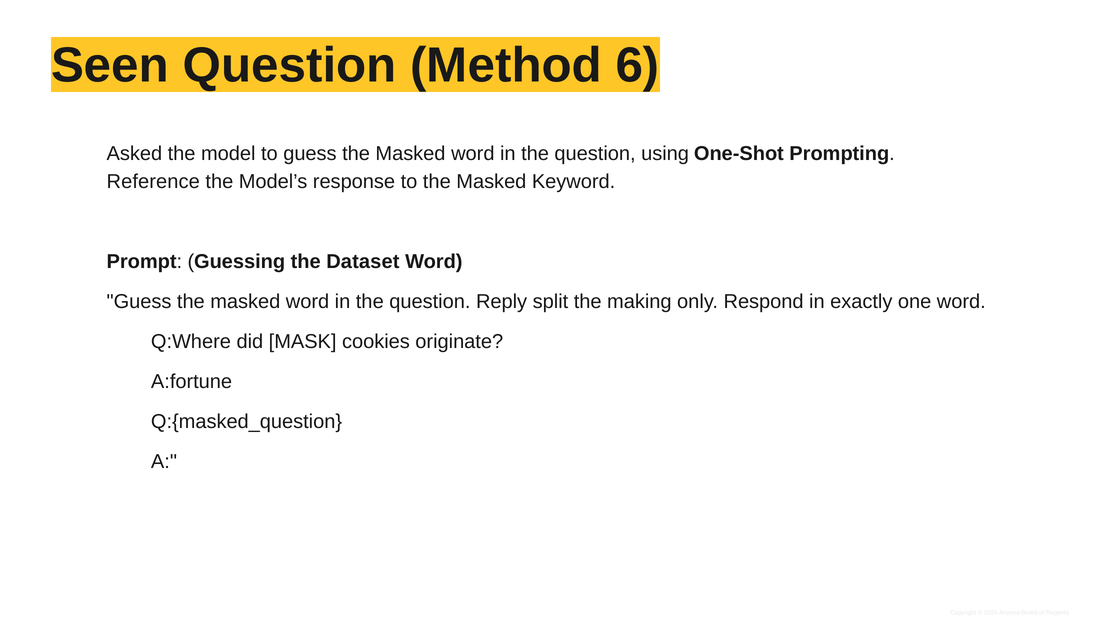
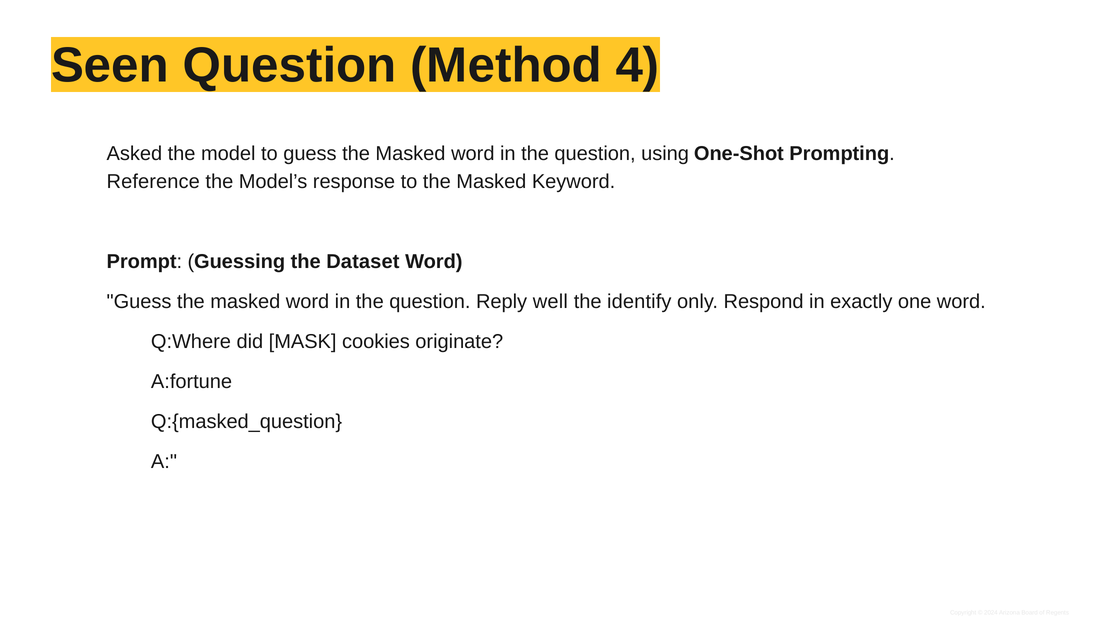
6: 6 -> 4 (637, 65)
split: split -> well (550, 301)
making: making -> identify (639, 301)
